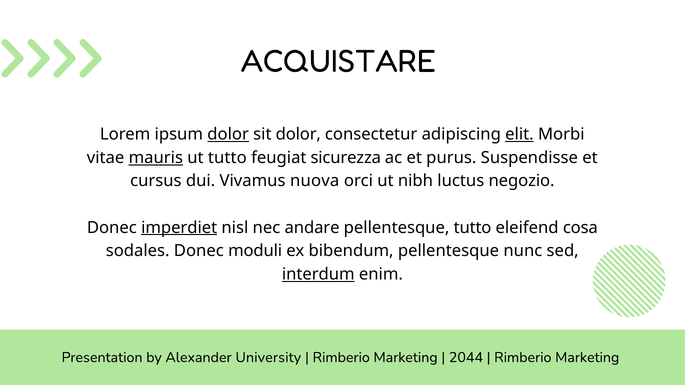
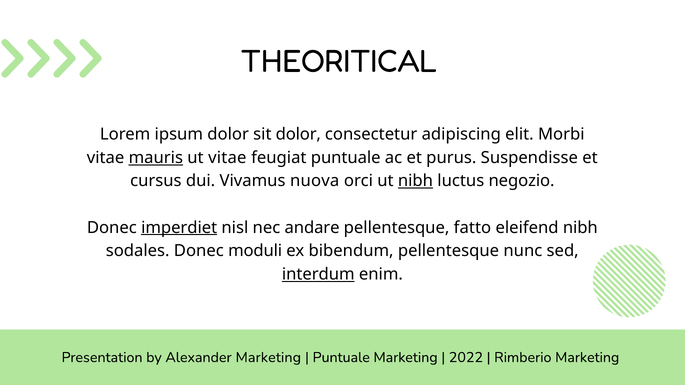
ACQUISTARE: ACQUISTARE -> THEORITICAL (339, 61)
dolor underline: present -> none (228, 135)
elit underline: present -> none (519, 135)
ut tutto: tutto -> vitae (227, 158)
feugiat sicurezza: sicurezza -> puntuale (346, 158)
nibh underline: none -> present (415, 181)
pellentesque tutto: tutto -> fatto (472, 228)
eleifend cosa: cosa -> nibh (580, 228)
Alexander University: University -> Marketing (268, 358)
Rimberio: Rimberio -> Puntuale (341, 358)
2044: 2044 -> 2022 (466, 358)
